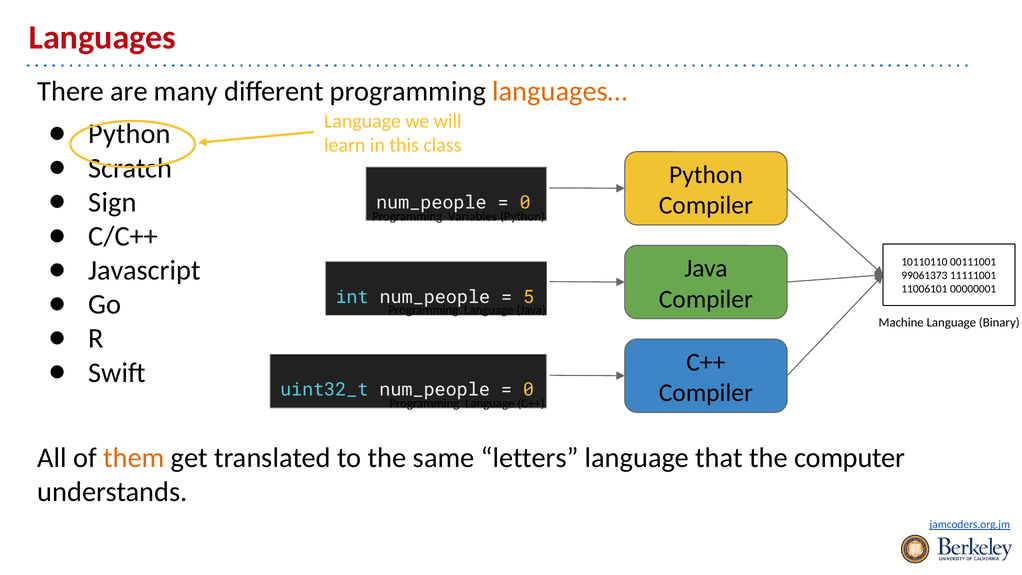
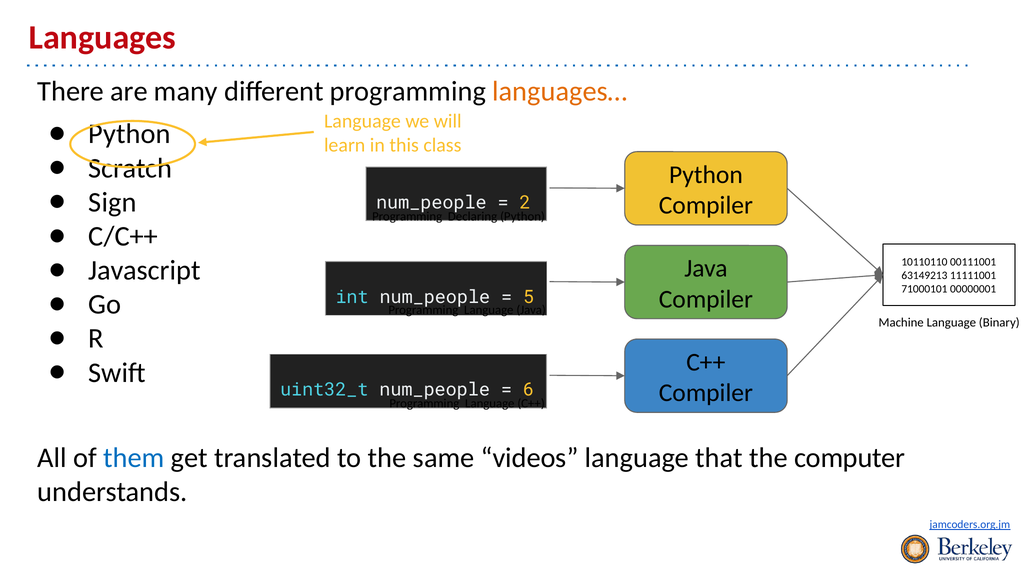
0: 0 -> 2 (525, 202)
Variables: Variables -> Declaring (473, 216)
99061373: 99061373 -> 63149213 (924, 276)
11006101: 11006101 -> 71000101 (924, 289)
0: 0 -> 6 (528, 390)
them colour: orange -> blue (134, 458)
letters: letters -> videos (530, 458)
